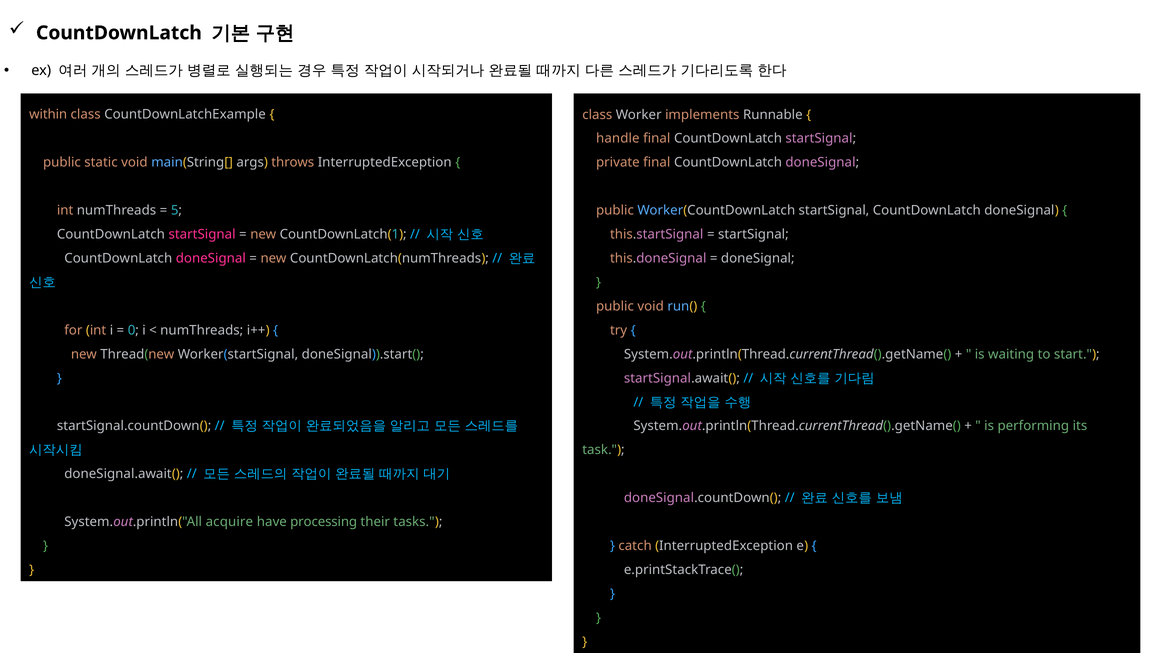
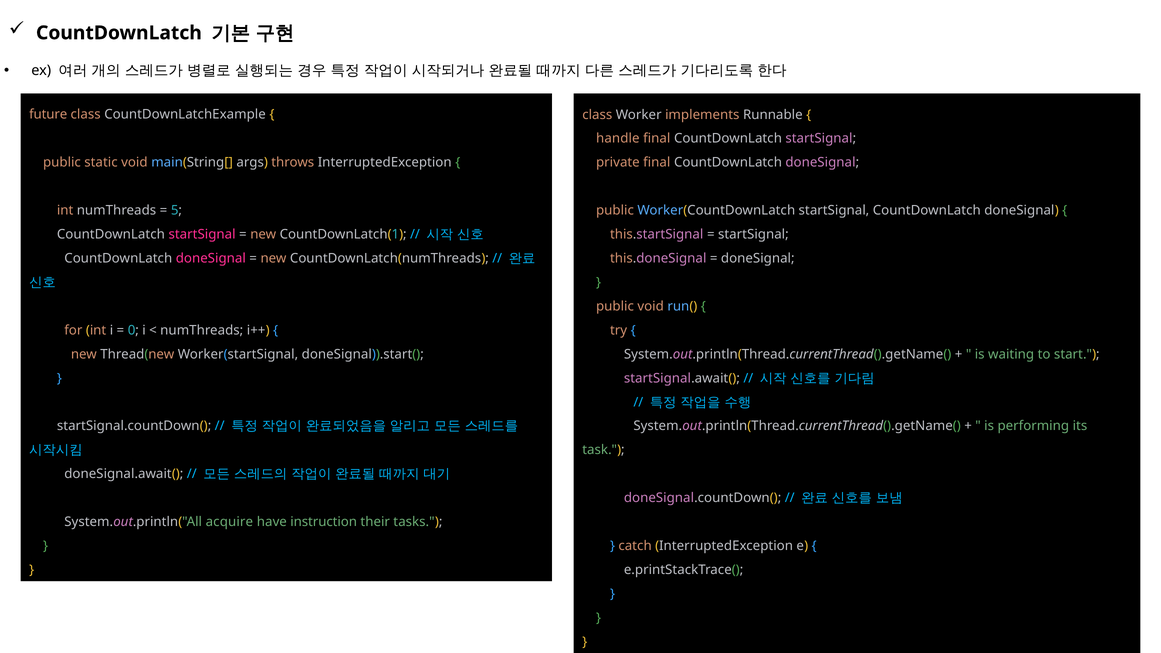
within: within -> future (48, 115)
processing: processing -> instruction (324, 522)
